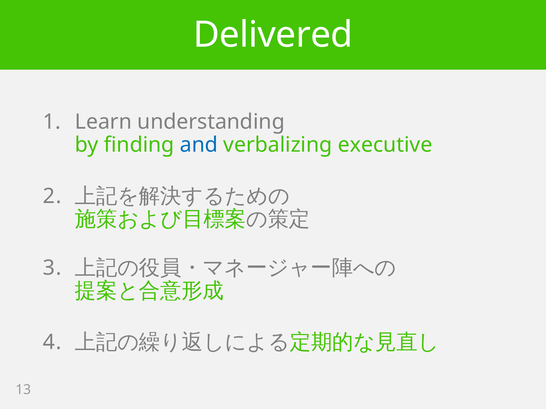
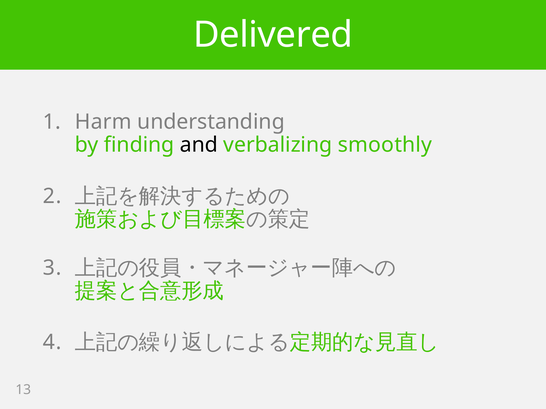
Learn: Learn -> Harm (103, 122)
and colour: blue -> black (199, 145)
executive: executive -> smoothly (385, 145)
